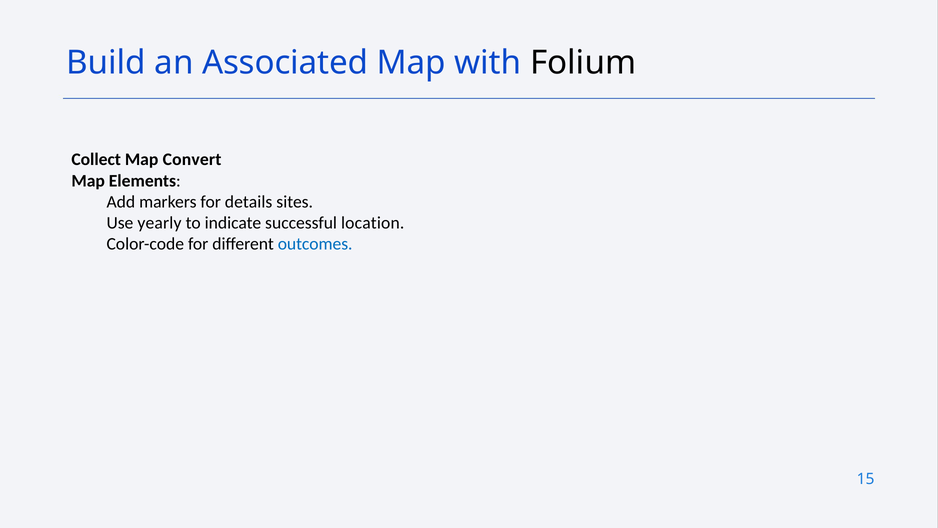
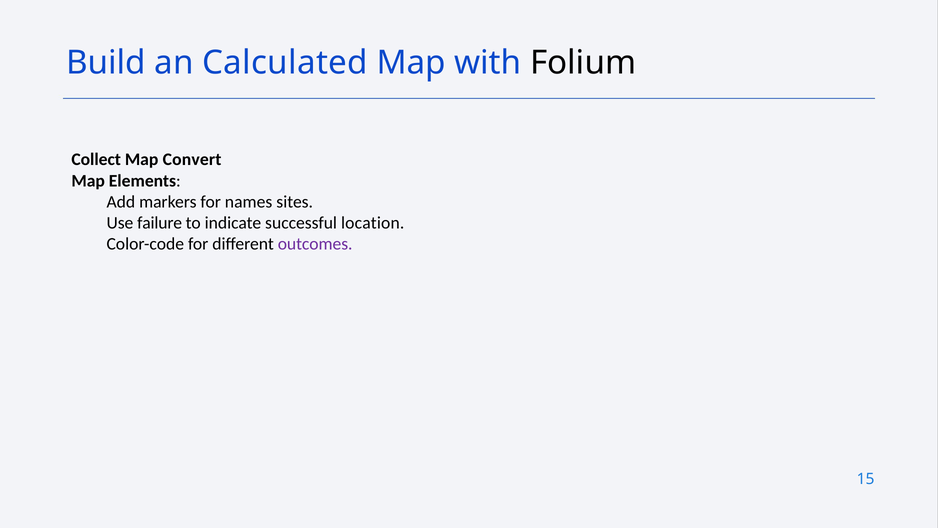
Associated: Associated -> Calculated (285, 63)
details: details -> names (249, 202)
yearly: yearly -> failure (160, 223)
outcomes colour: blue -> purple (315, 244)
